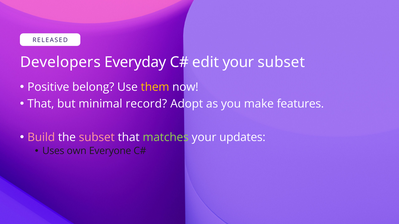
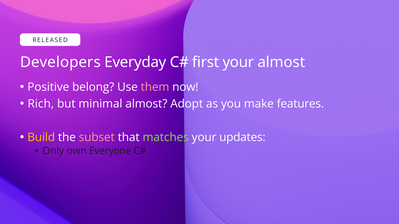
edit: edit -> first (206, 62)
your subset: subset -> almost (281, 62)
them colour: yellow -> pink (155, 87)
That: That -> Rich (41, 104)
minimal record: record -> almost (146, 104)
Build colour: pink -> yellow (41, 137)
Uses: Uses -> Only (53, 151)
